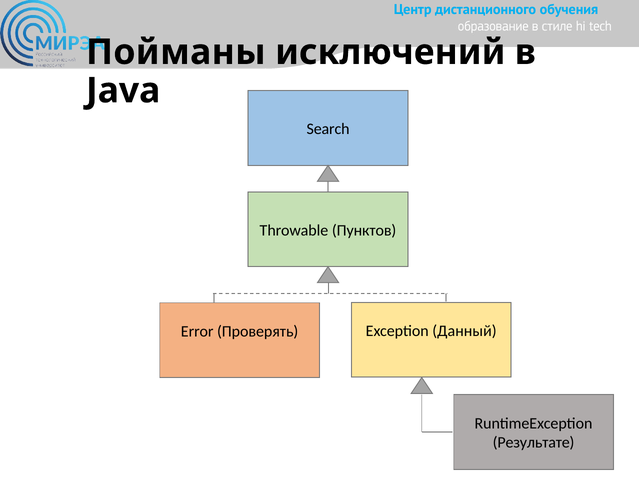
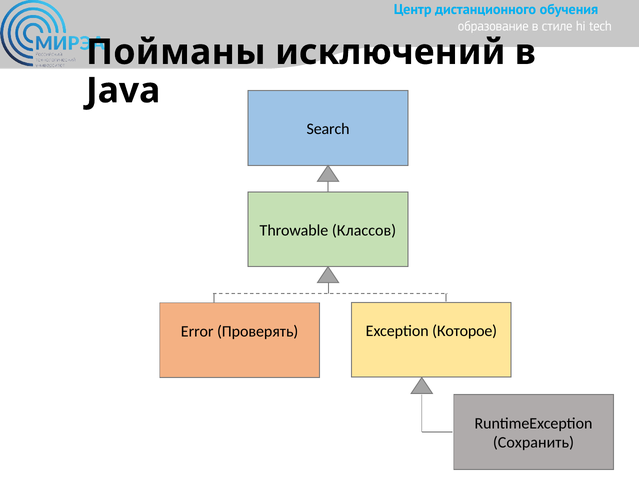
Пунктов: Пунктов -> Классов (364, 230)
Данный: Данный -> Которое (465, 331)
Результате: Результате -> Сохранить (533, 442)
